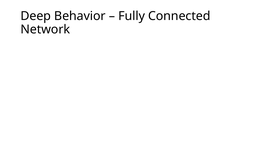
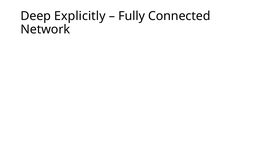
Behavior: Behavior -> Explicitly (80, 16)
